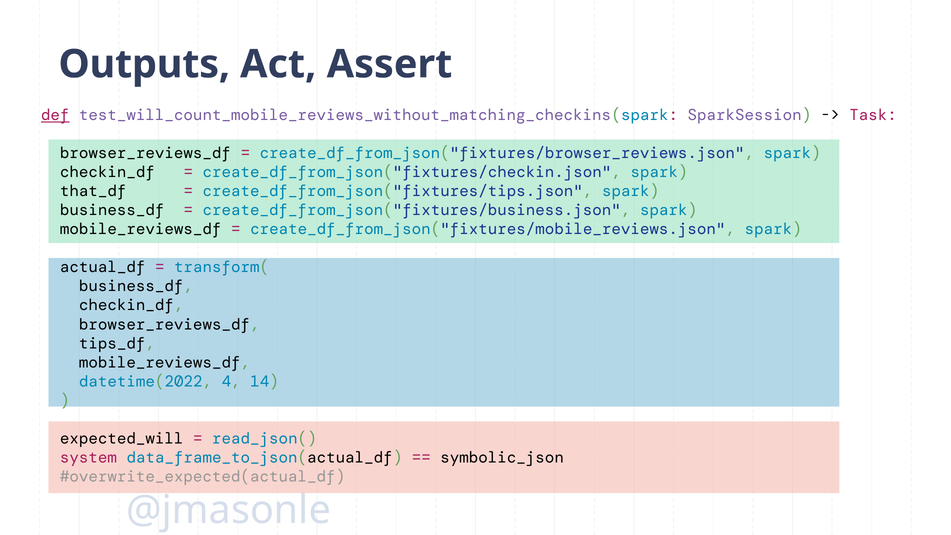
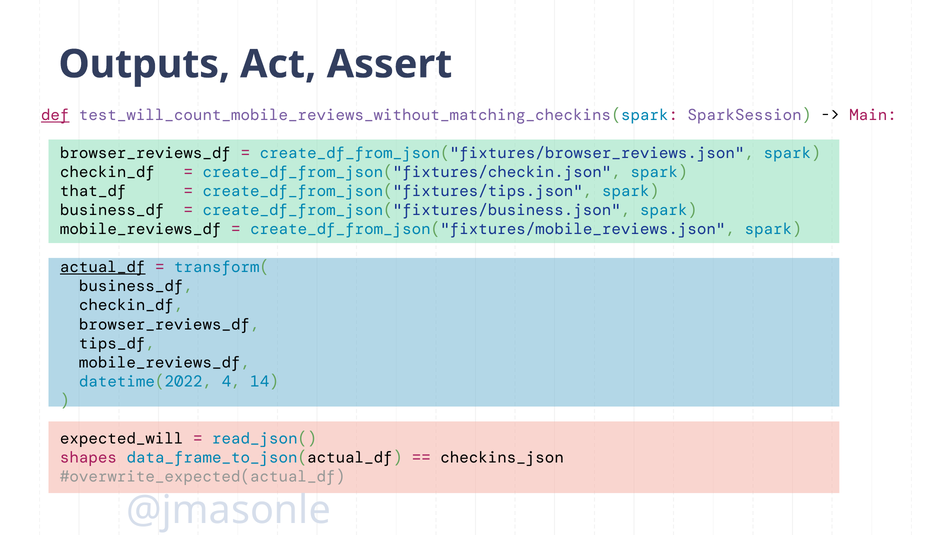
Task: Task -> Main (873, 115)
actual_df underline: none -> present (103, 267)
system: system -> shapes (88, 457)
symbolic_json: symbolic_json -> checkins_json (502, 457)
